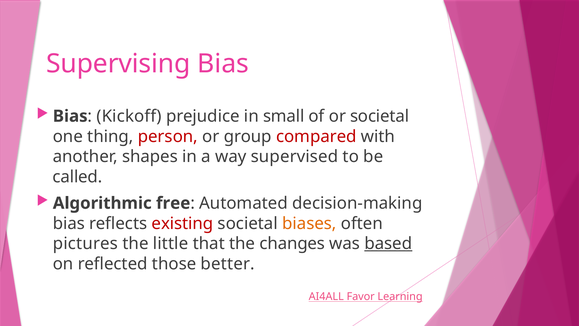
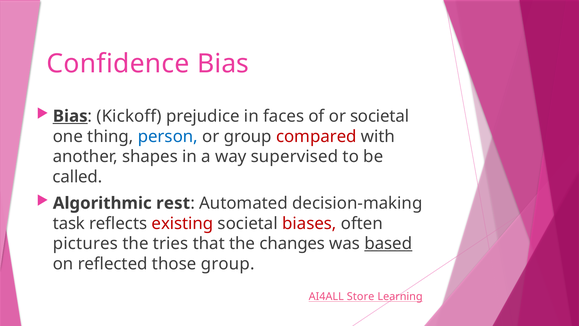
Supervising: Supervising -> Confidence (118, 64)
Bias underline: none -> present (70, 116)
small: small -> faces (284, 116)
person colour: red -> blue (168, 136)
free: free -> rest (173, 203)
bias: bias -> task (69, 223)
biases colour: orange -> red (309, 223)
little: little -> tries (171, 243)
those better: better -> group (228, 264)
Favor: Favor -> Store (361, 296)
